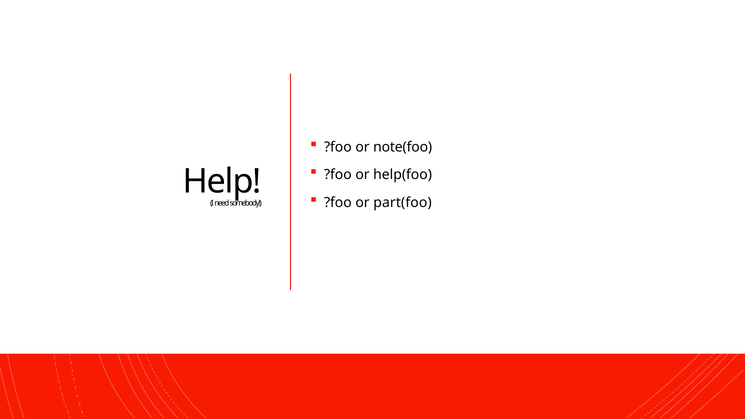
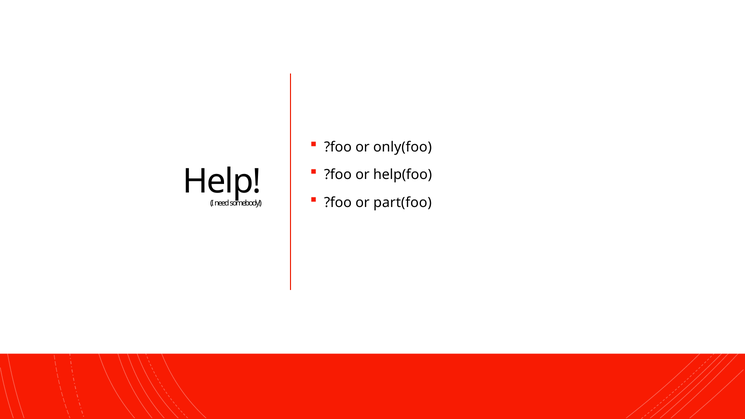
note(foo: note(foo -> only(foo (403, 147)
